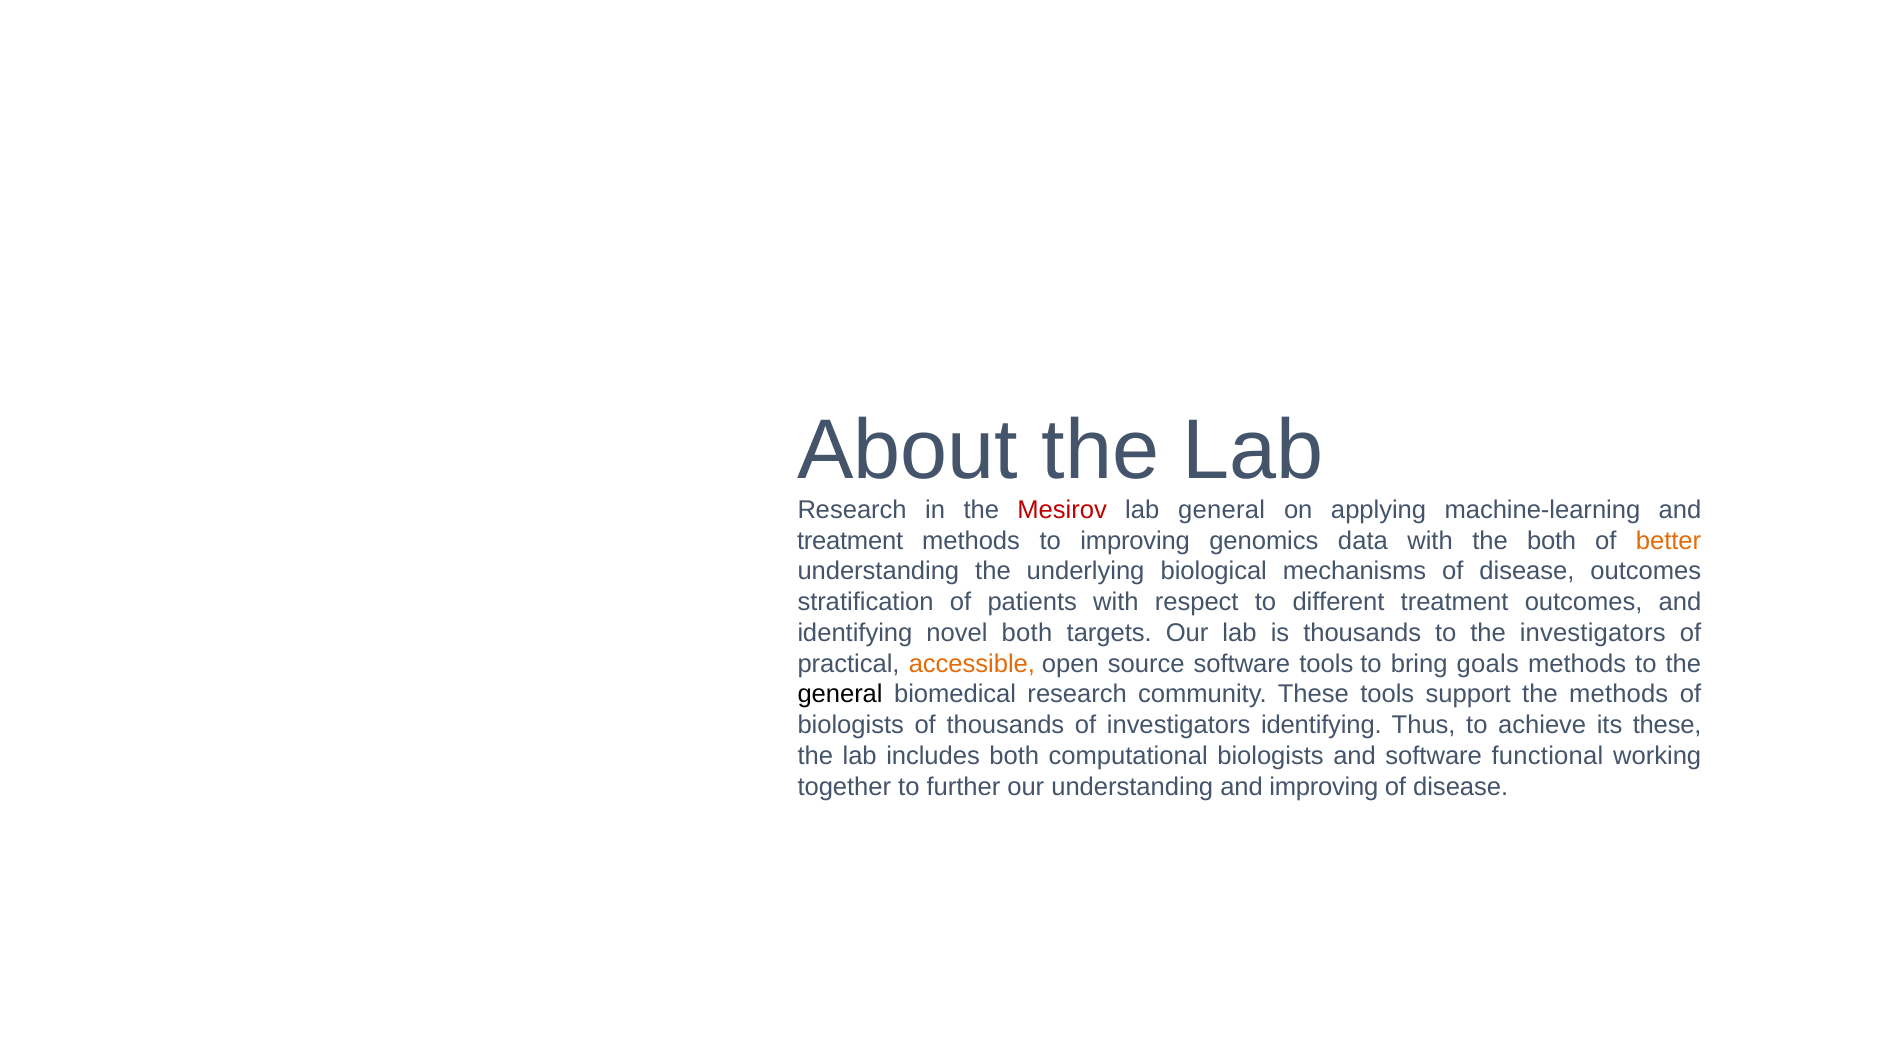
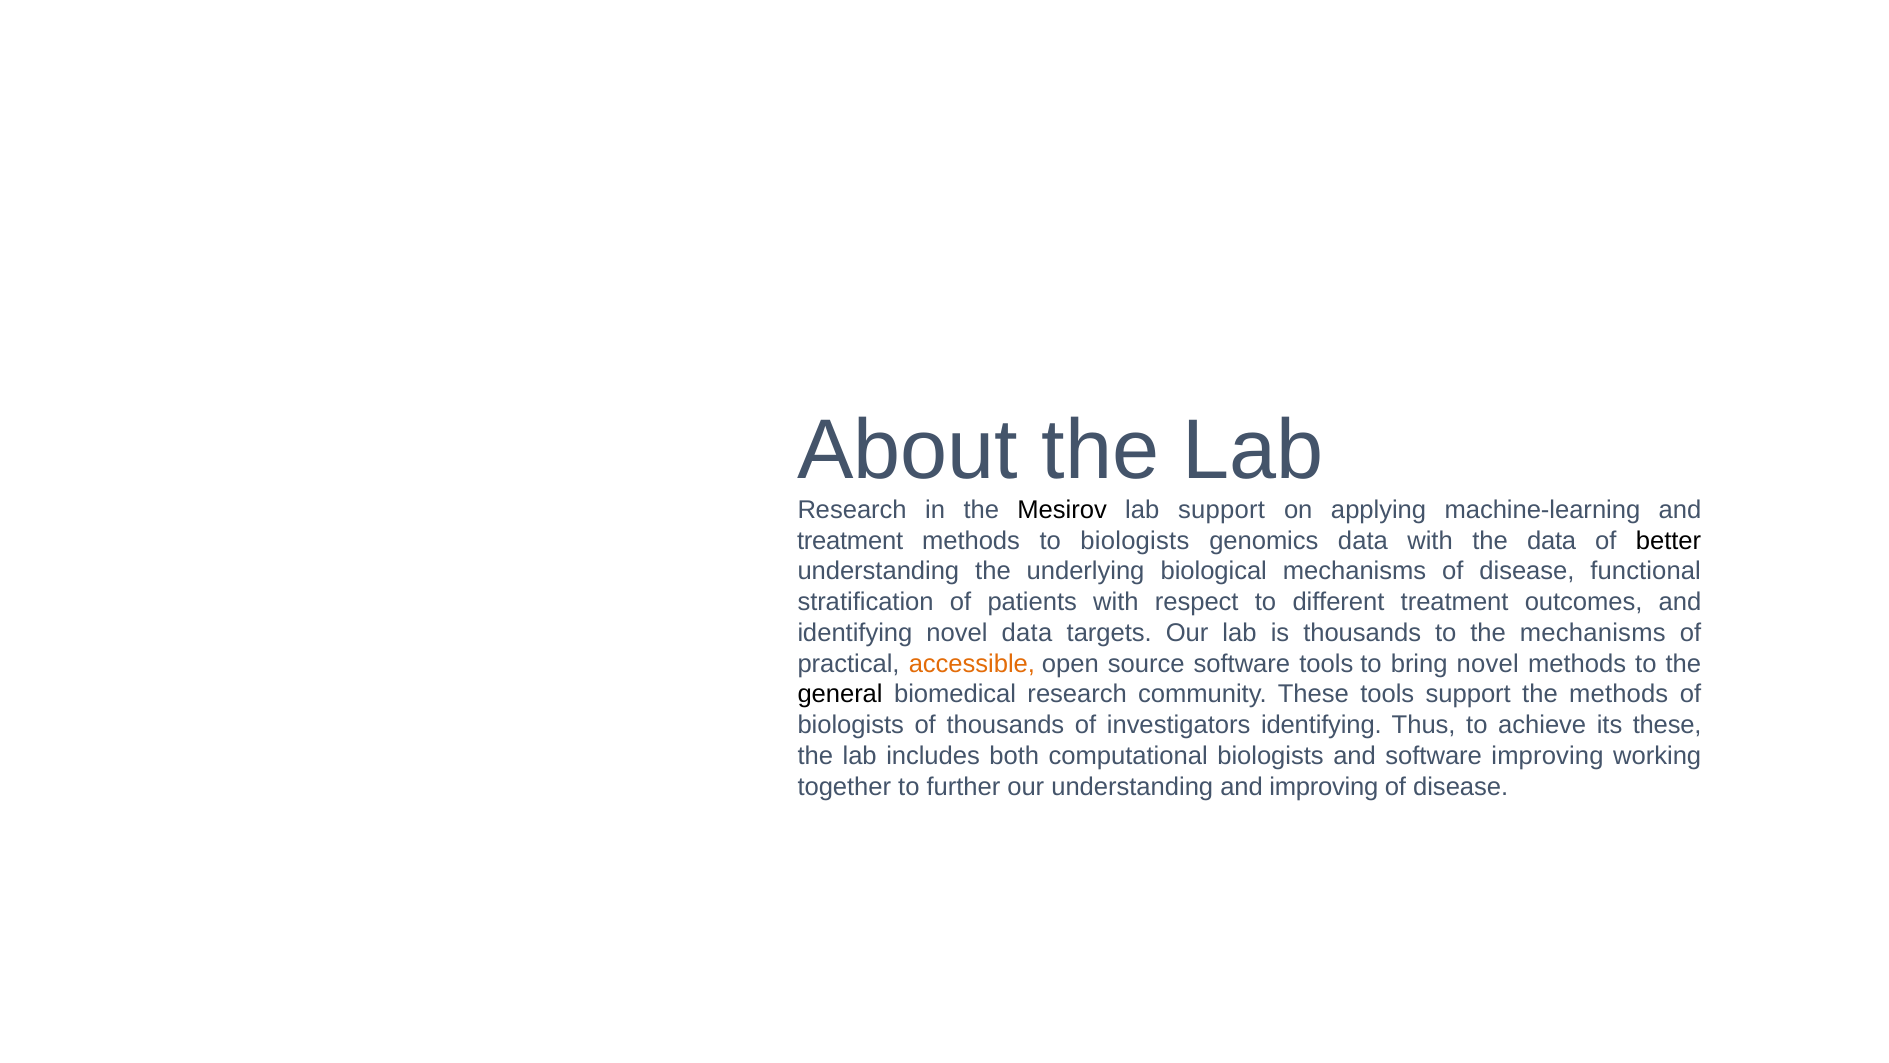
Mesirov colour: red -> black (1062, 510)
lab general: general -> support (1222, 510)
to improving: improving -> biologists (1135, 541)
the both: both -> data (1552, 541)
better colour: orange -> black (1669, 541)
disease outcomes: outcomes -> functional (1646, 571)
novel both: both -> data (1027, 633)
the investigators: investigators -> mechanisms (1593, 633)
bring goals: goals -> novel (1488, 663)
software functional: functional -> improving (1547, 756)
